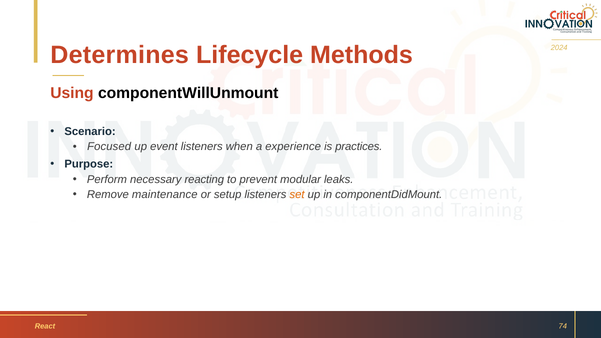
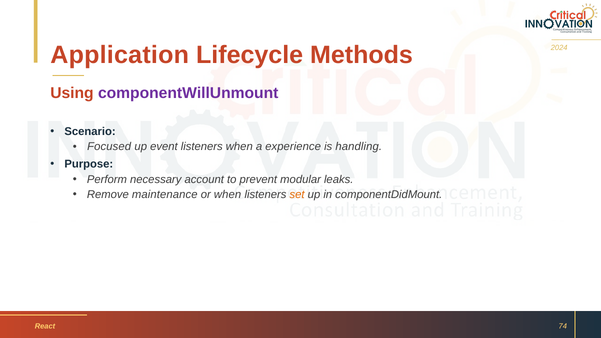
Determines: Determines -> Application (120, 55)
componentWillUnmount colour: black -> purple (188, 93)
practices: practices -> handling (359, 147)
reacting: reacting -> account (204, 179)
or setup: setup -> when (228, 195)
